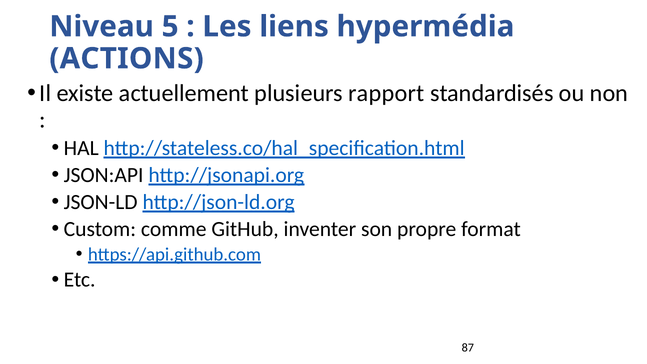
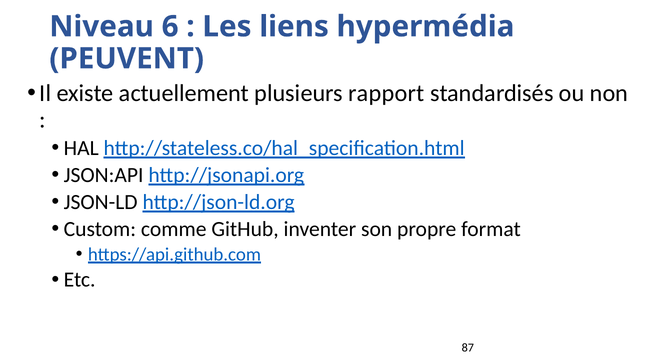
5: 5 -> 6 (170, 27)
ACTIONS: ACTIONS -> PEUVENT (127, 59)
